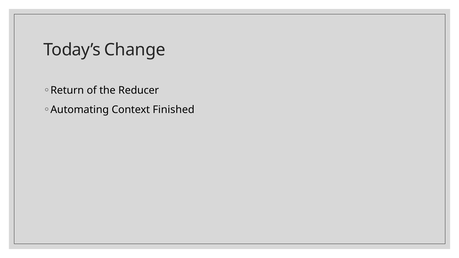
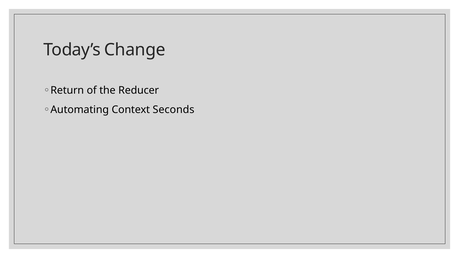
Finished: Finished -> Seconds (174, 110)
